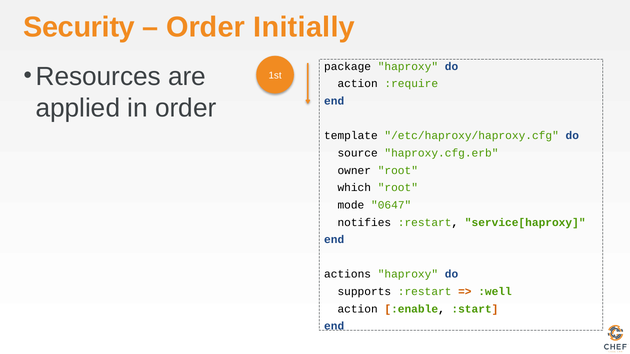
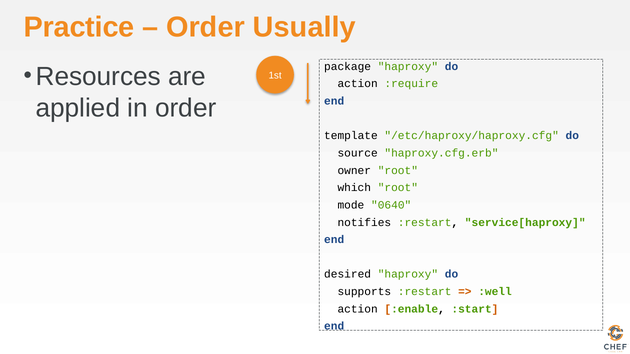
Security: Security -> Practice (79, 27)
Initially: Initially -> Usually (304, 27)
0647: 0647 -> 0640 (391, 205)
actions: actions -> desired (348, 275)
